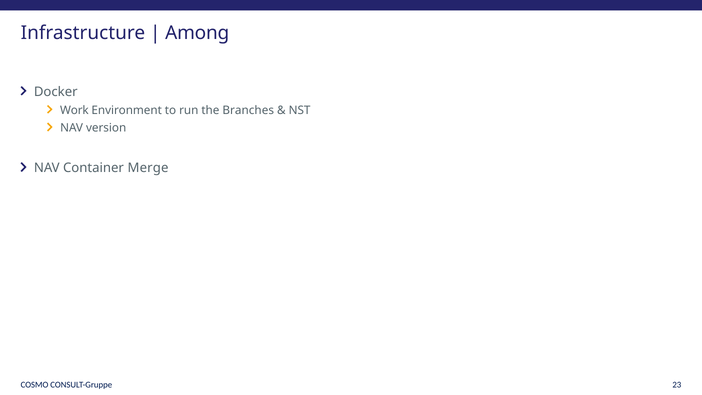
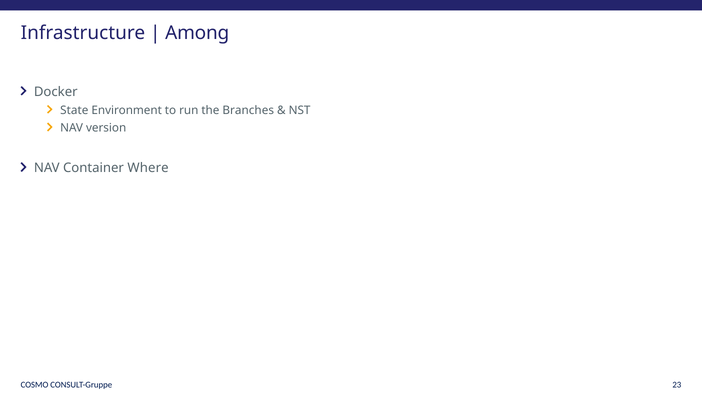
Work: Work -> State (74, 110)
Merge: Merge -> Where (148, 168)
